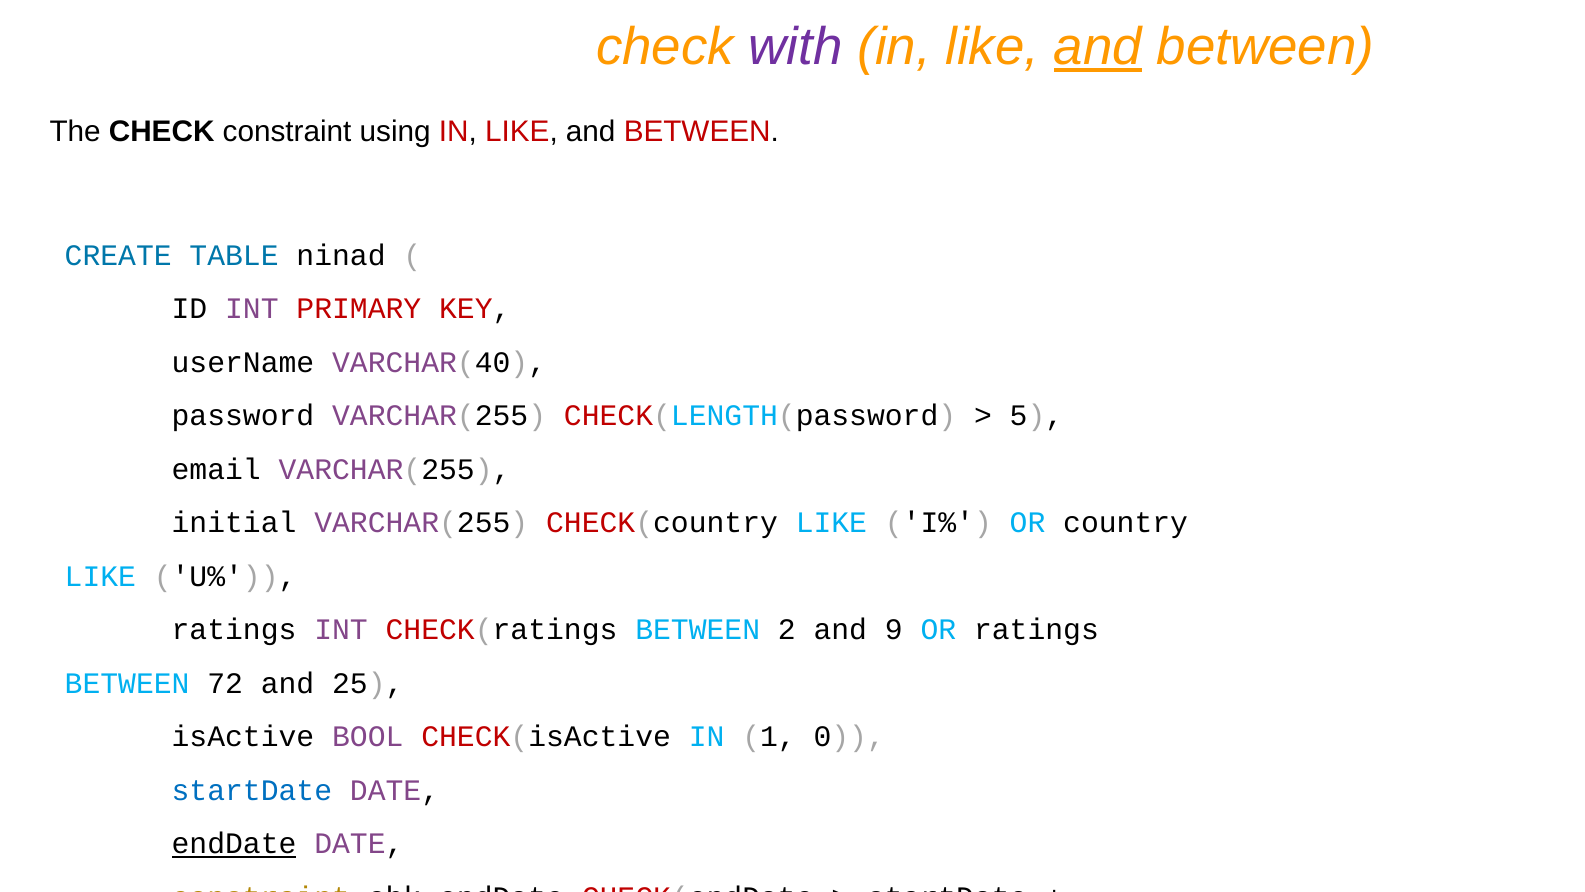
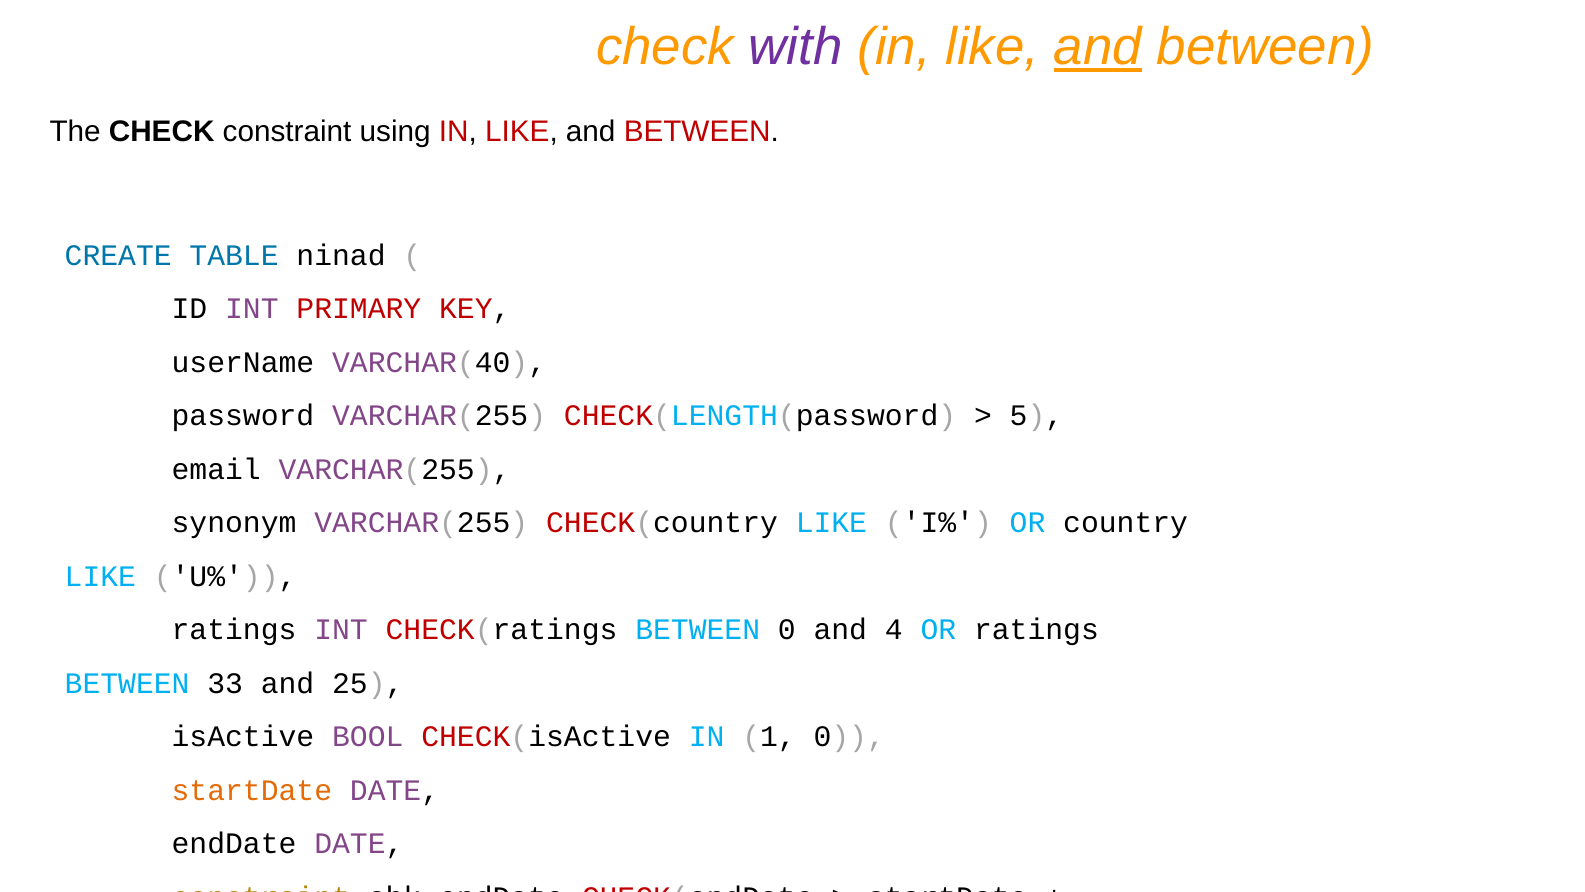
initial: initial -> synonym (234, 523)
BETWEEN 2: 2 -> 0 (787, 630)
9: 9 -> 4 (894, 630)
72: 72 -> 33 (225, 683)
startDate colour: blue -> orange (252, 790)
endDate underline: present -> none (234, 844)
